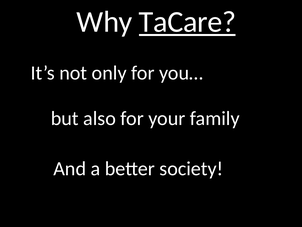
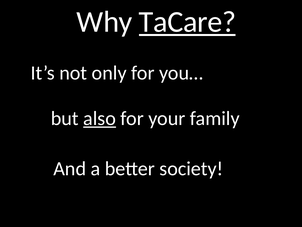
also underline: none -> present (100, 118)
